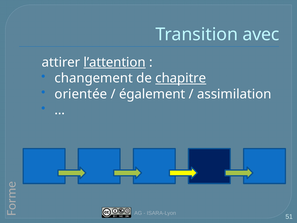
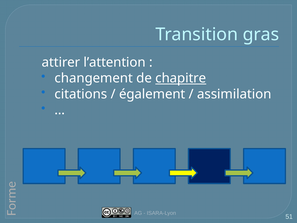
avec: avec -> gras (261, 34)
l’attention underline: present -> none (115, 62)
orientée: orientée -> citations (81, 94)
